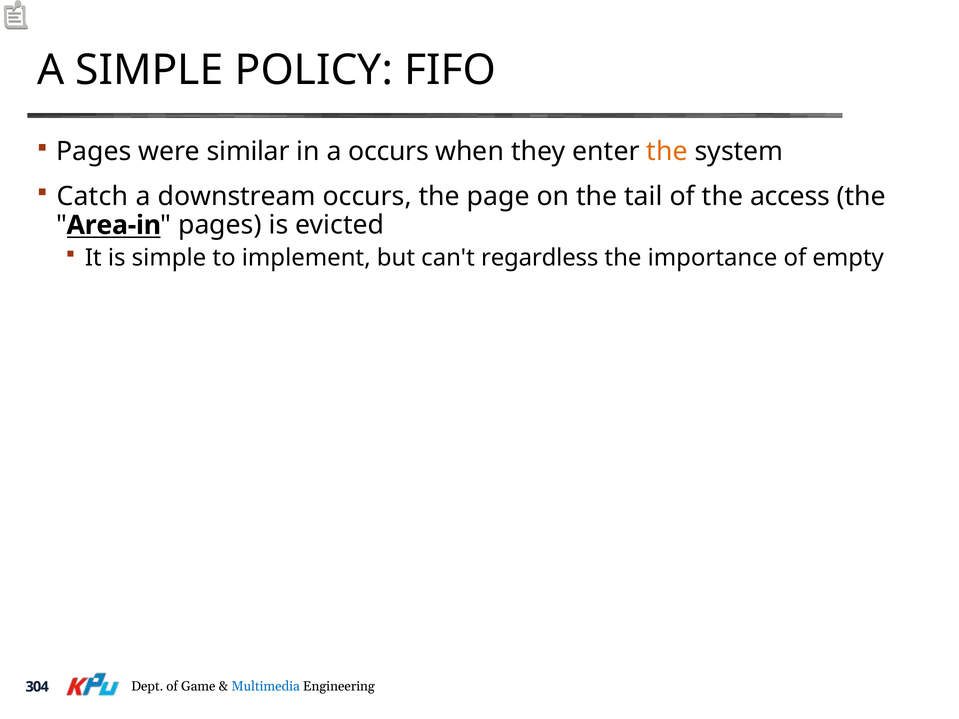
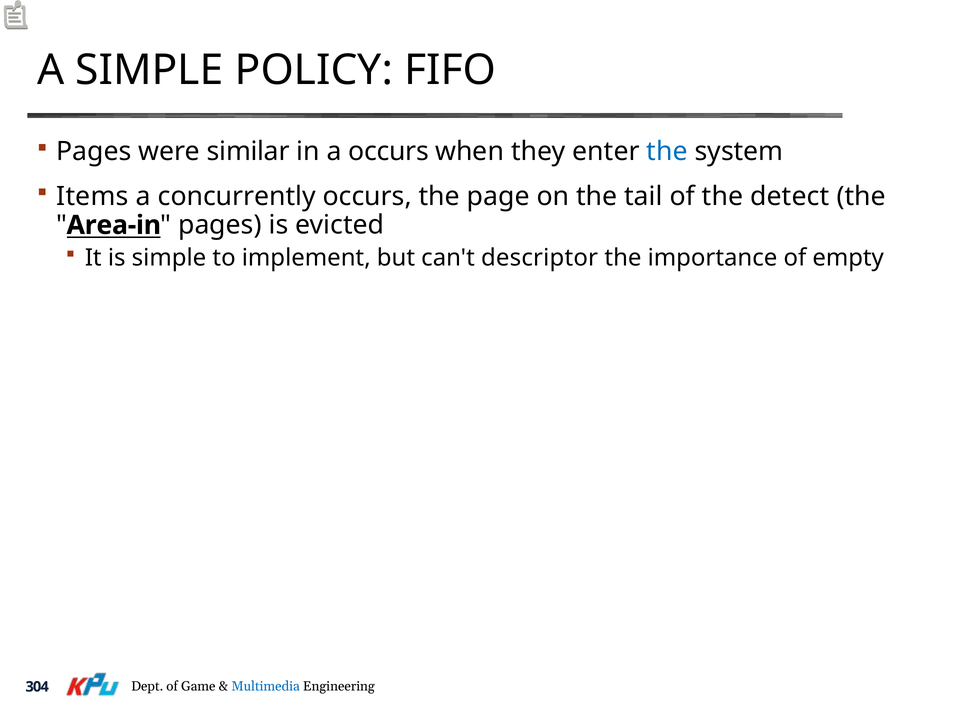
the colour: orange -> blue (667, 152)
Catch: Catch -> Items (92, 196)
downstream: downstream -> concurrently (237, 196)
access: access -> detect (790, 196)
regardless: regardless -> descriptor (540, 258)
